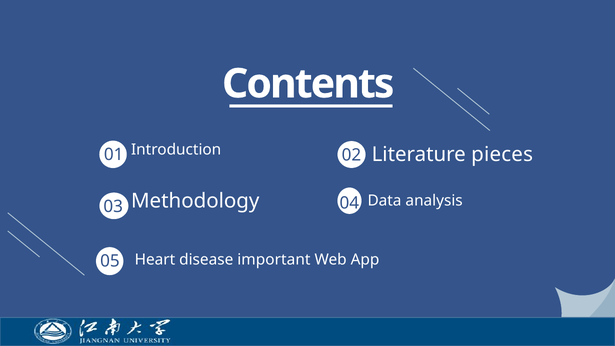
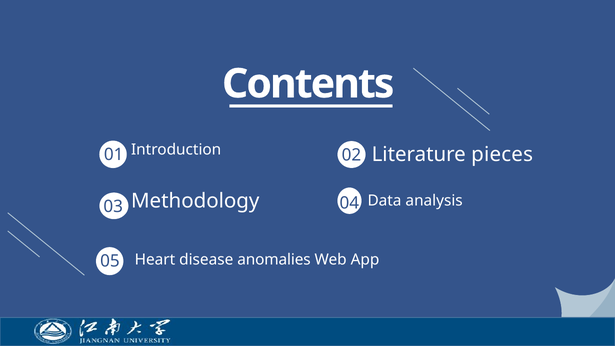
important: important -> anomalies (274, 260)
